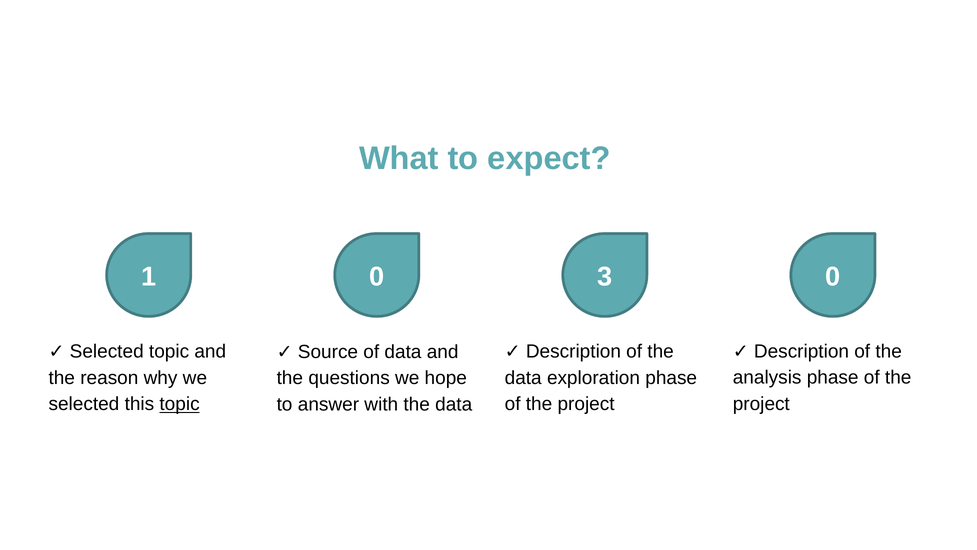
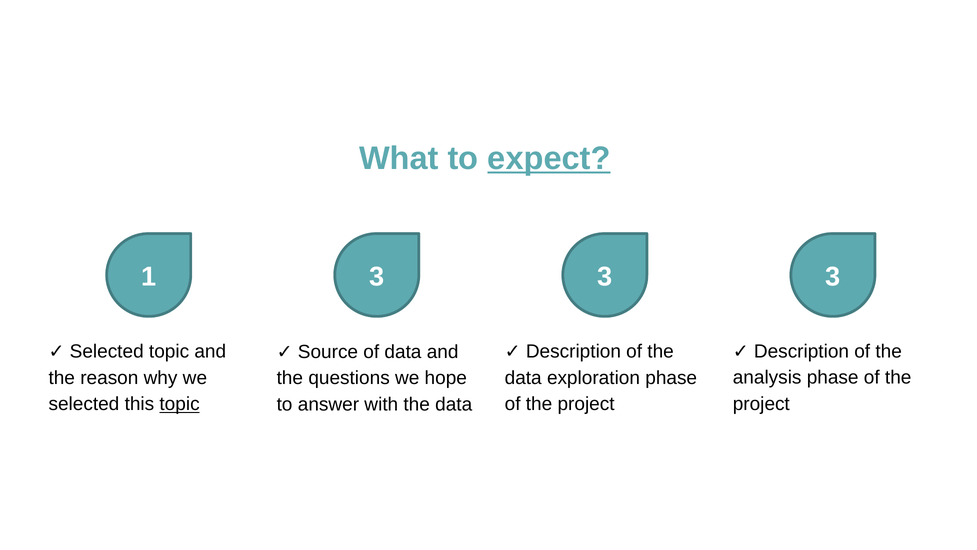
expect underline: none -> present (549, 158)
1 0: 0 -> 3 (377, 277)
0: 0 -> 3 (833, 277)
